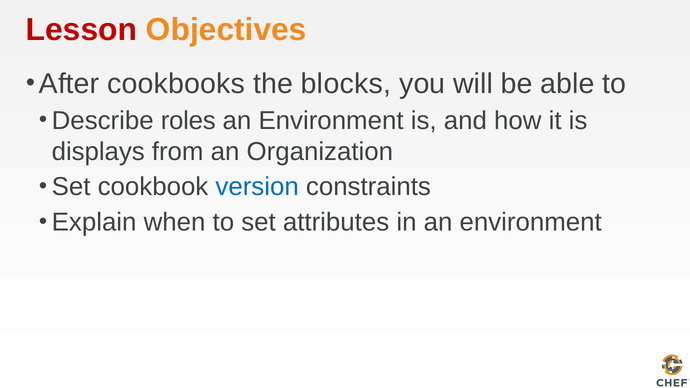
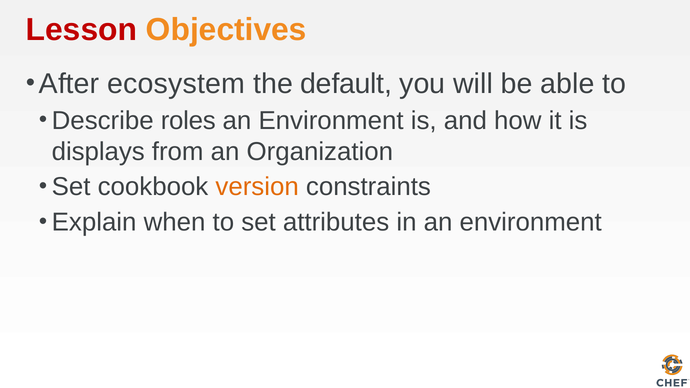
cookbooks: cookbooks -> ecosystem (176, 84)
blocks: blocks -> default (346, 84)
version colour: blue -> orange (257, 187)
